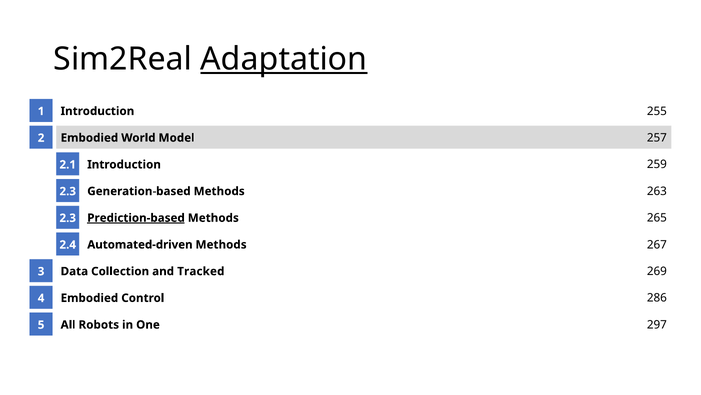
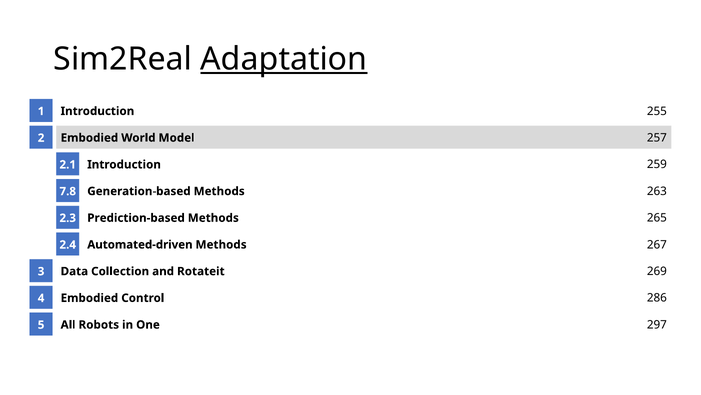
2.3: 2.3 -> 7.8 (68, 191)
Prediction-based underline: present -> none (136, 218)
Tracked: Tracked -> Rotateit (201, 271)
